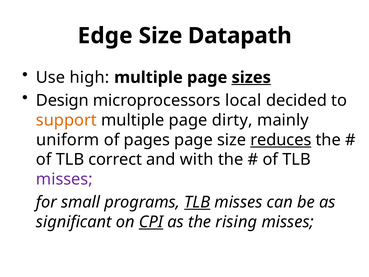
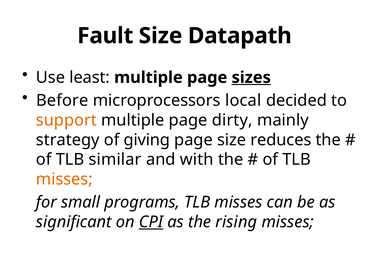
Edge: Edge -> Fault (105, 36)
high: high -> least (90, 77)
Design: Design -> Before (62, 100)
uniform: uniform -> strategy (68, 140)
pages: pages -> giving (147, 140)
reduces underline: present -> none (281, 140)
correct: correct -> similar (115, 159)
misses colour: purple -> orange (64, 179)
TLB underline: present -> none (197, 202)
